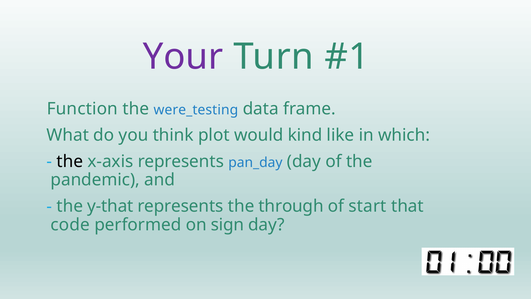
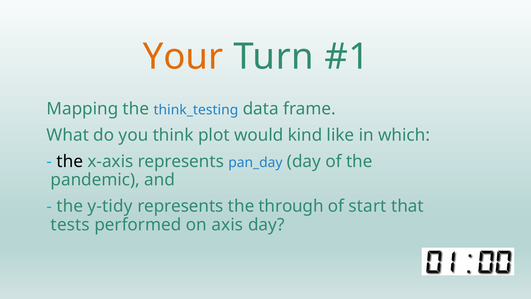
Your colour: purple -> orange (183, 57)
Function: Function -> Mapping (82, 109)
were_testing: were_testing -> think_testing (196, 110)
y-that: y-that -> y-tidy (110, 206)
code: code -> tests (70, 225)
sign: sign -> axis (227, 225)
